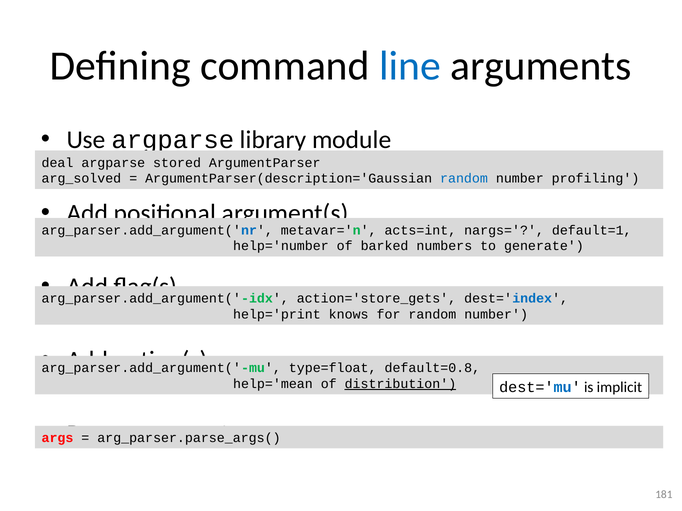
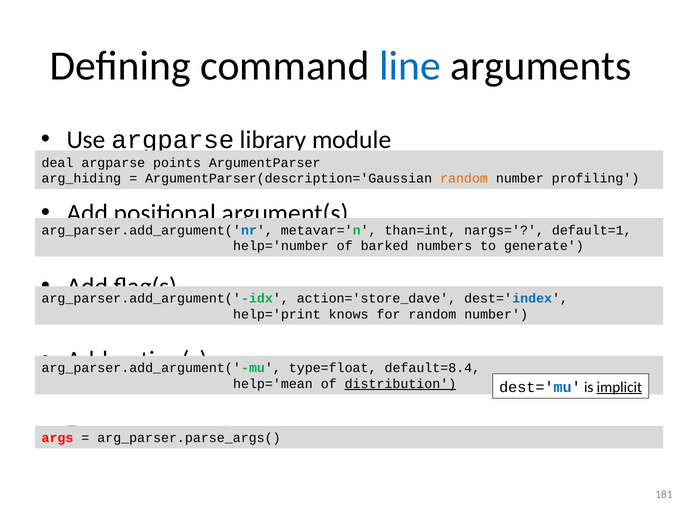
stored: stored -> points (177, 163)
arg_solved: arg_solved -> arg_hiding (81, 179)
random colour: blue -> orange (464, 179)
acts=int: acts=int -> than=int (420, 230)
action='store_gets: action='store_gets -> action='store_dave (376, 299)
default=0.8: default=0.8 -> default=8.4 (432, 368)
implicit underline: none -> present (619, 387)
